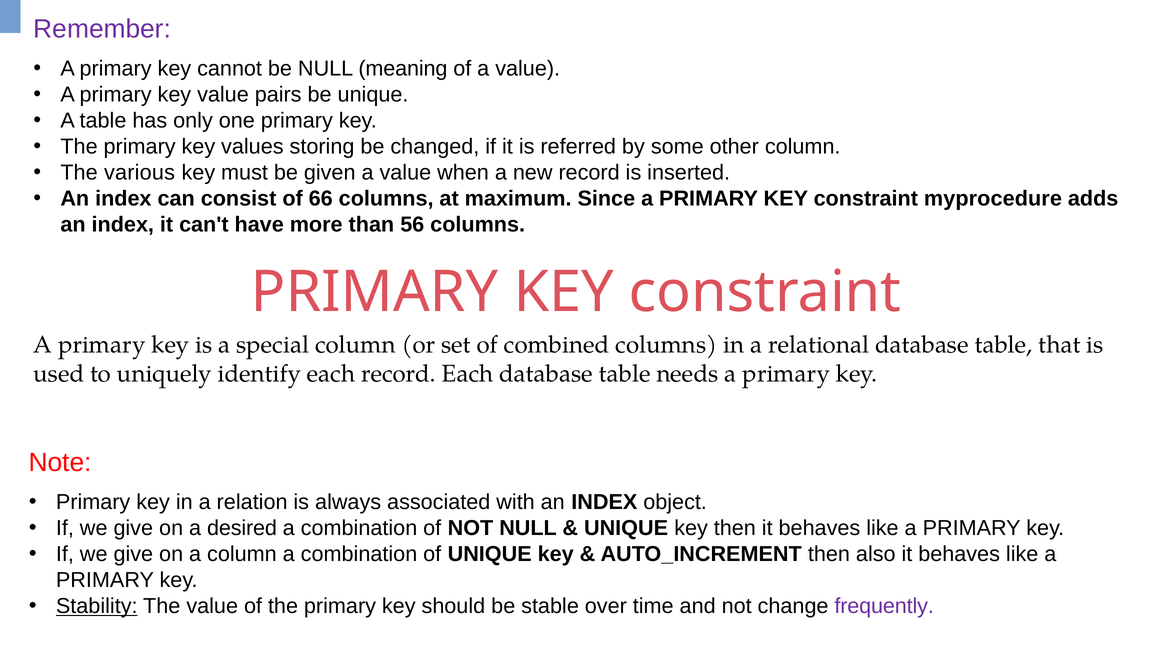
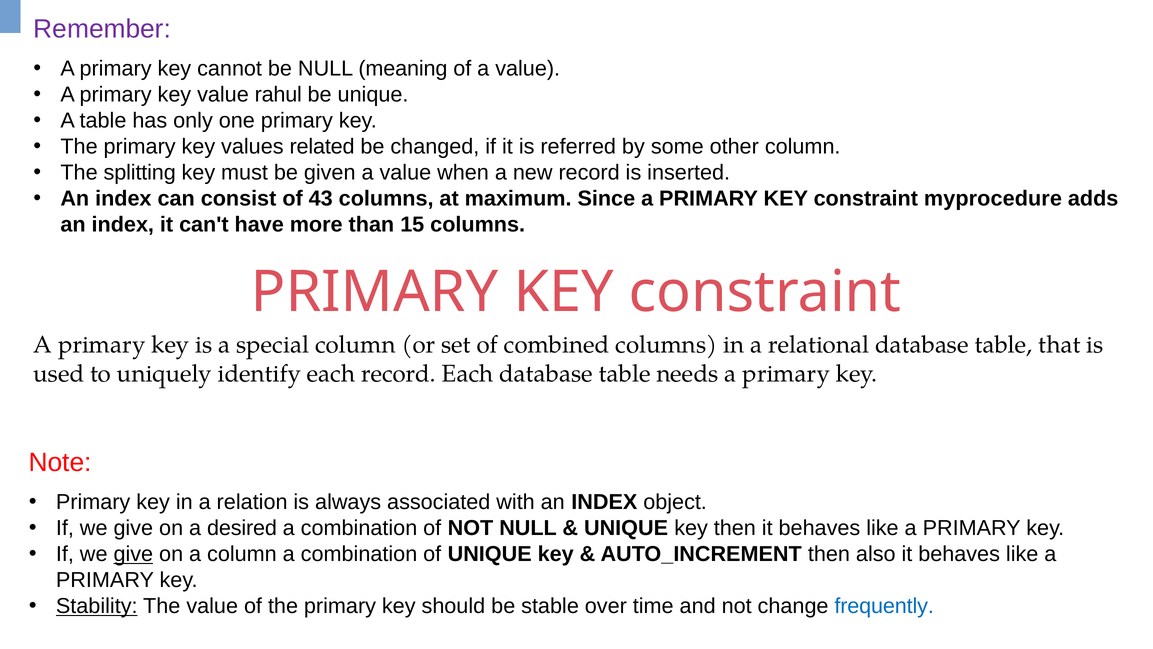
pairs: pairs -> rahul (278, 95)
storing: storing -> related (322, 147)
various: various -> splitting (140, 173)
66: 66 -> 43 (321, 198)
56: 56 -> 15 (412, 224)
give underline: none -> present (133, 554)
frequently colour: purple -> blue (884, 606)
